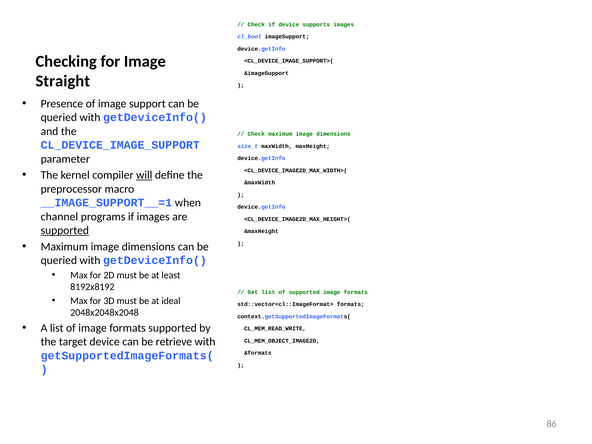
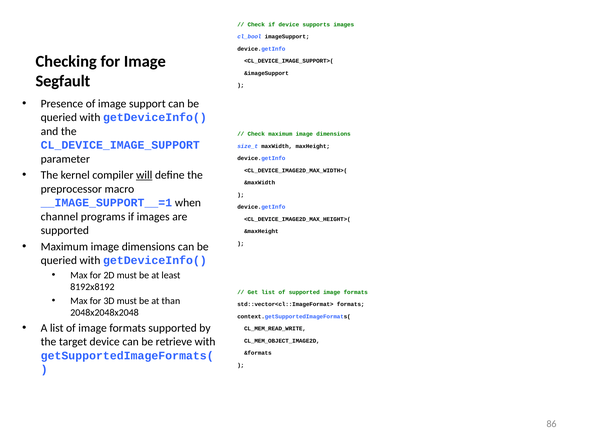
Straight: Straight -> Segfault (63, 81)
supported underline: present -> none (65, 231)
ideal: ideal -> than (171, 301)
